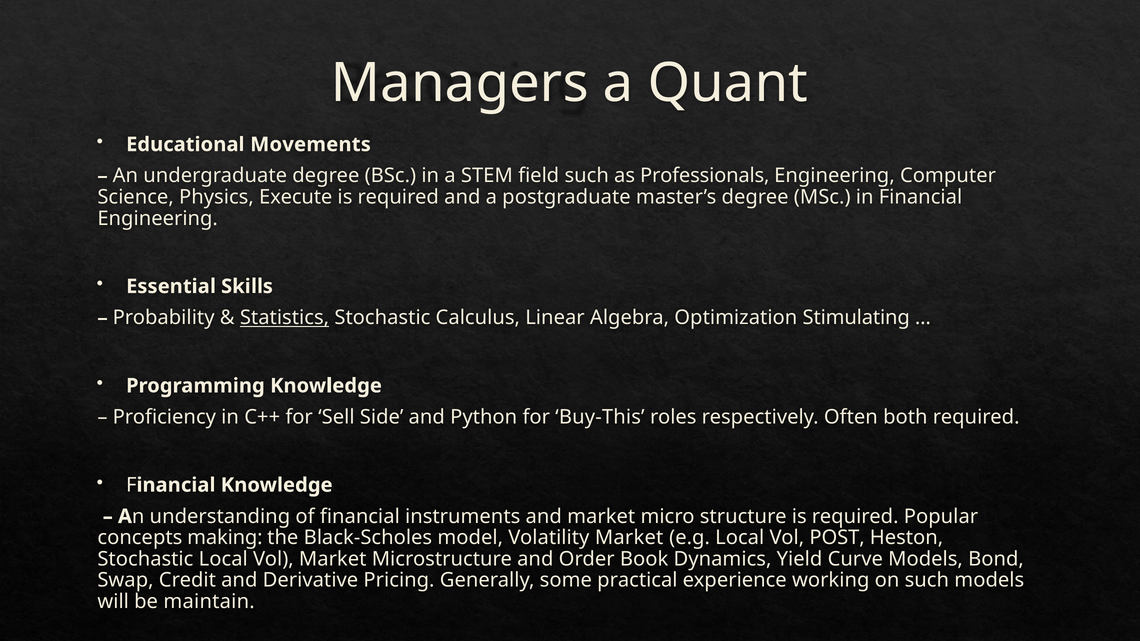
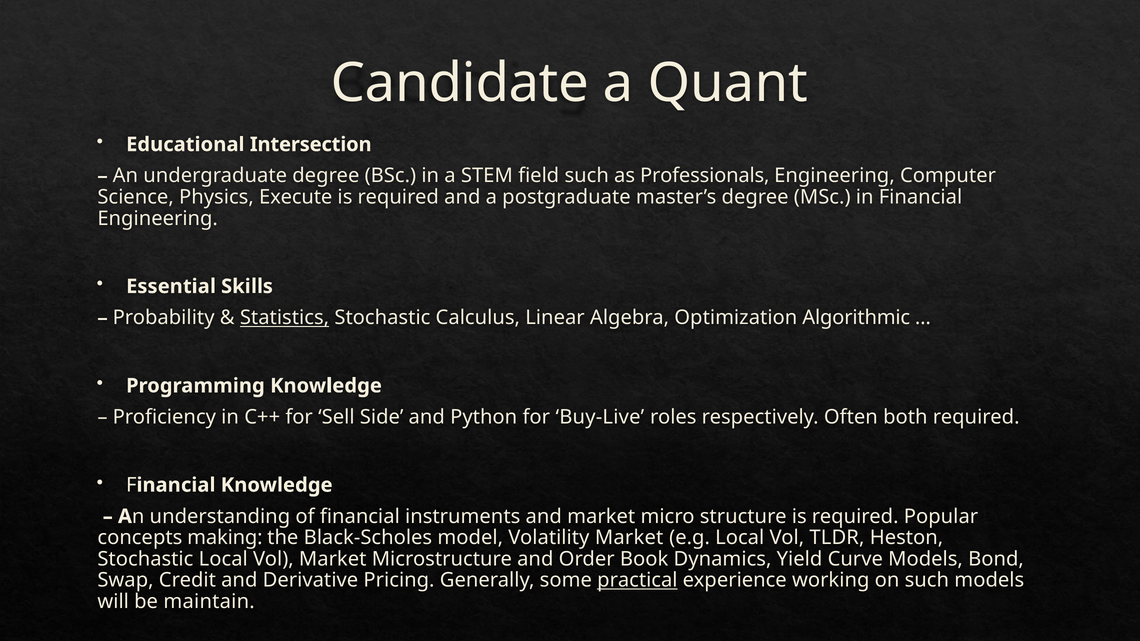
Managers: Managers -> Candidate (460, 83)
Movements: Movements -> Intersection (311, 145)
Stimulating: Stimulating -> Algorithmic (856, 318)
Buy-This: Buy-This -> Buy-Live (600, 417)
POST: POST -> TLDR (837, 538)
practical underline: none -> present (637, 581)
